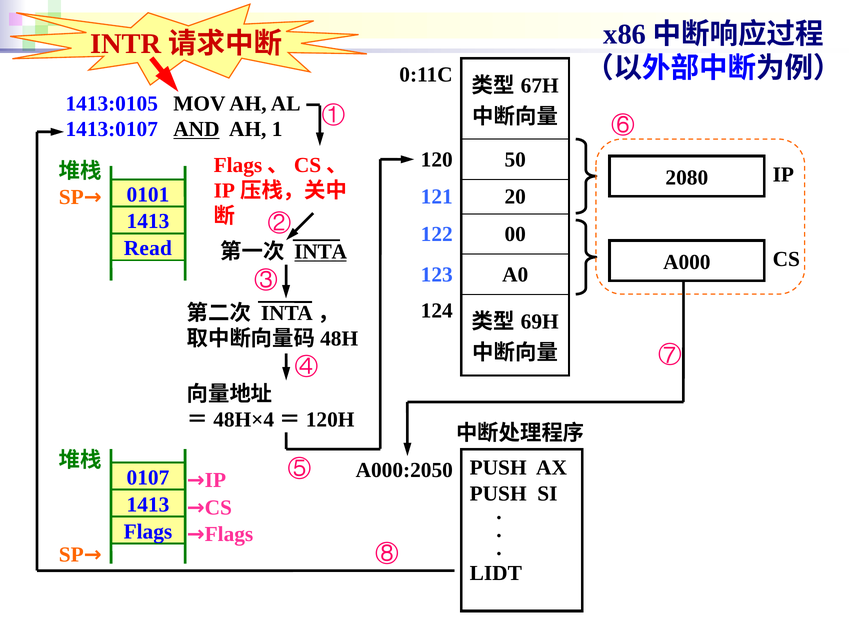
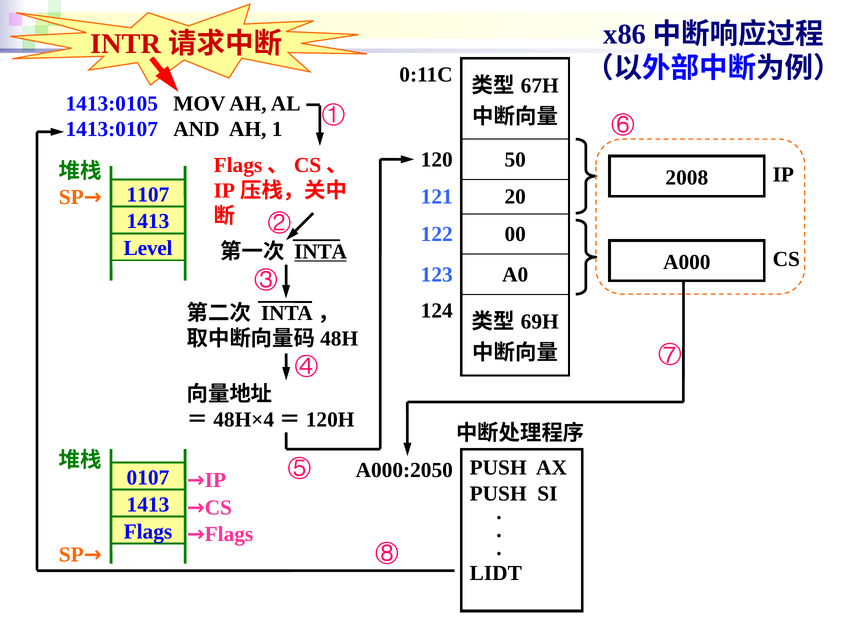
AND underline: present -> none (196, 129)
2080: 2080 -> 2008 (687, 178)
0101: 0101 -> 1107 (148, 194)
Read: Read -> Level (148, 248)
